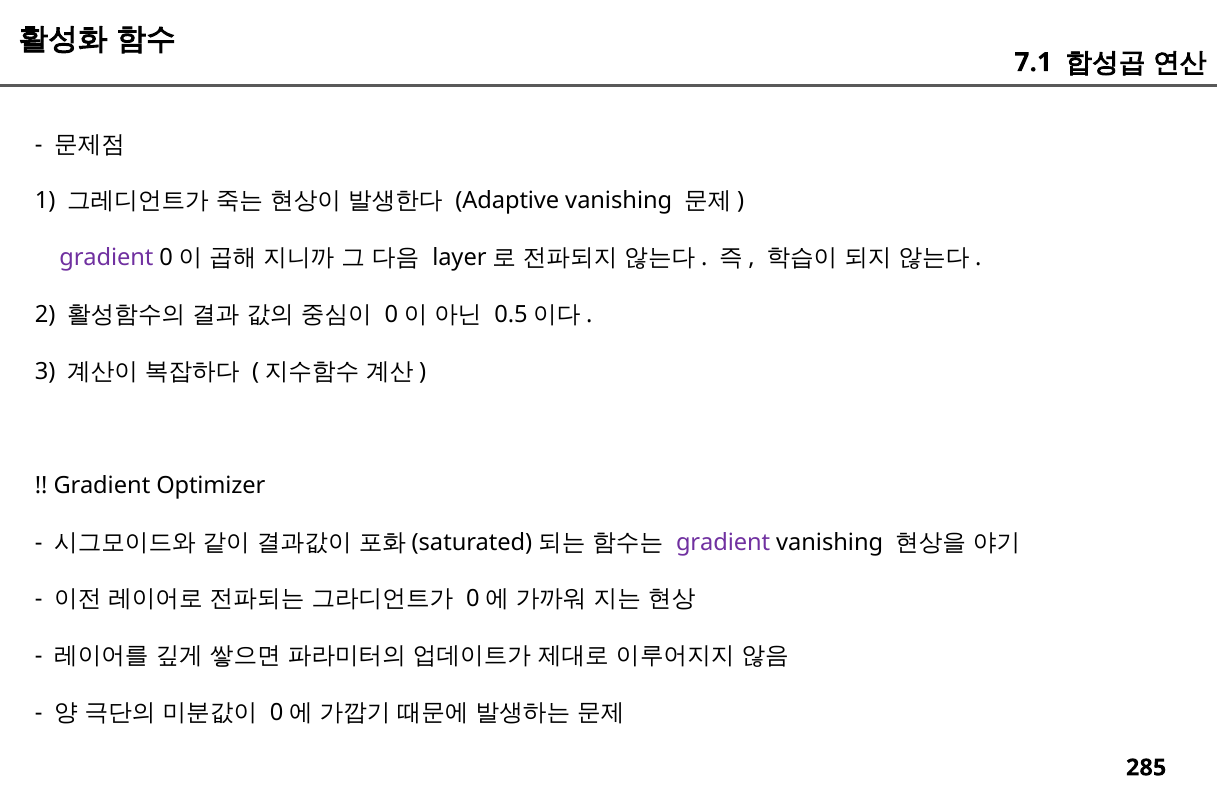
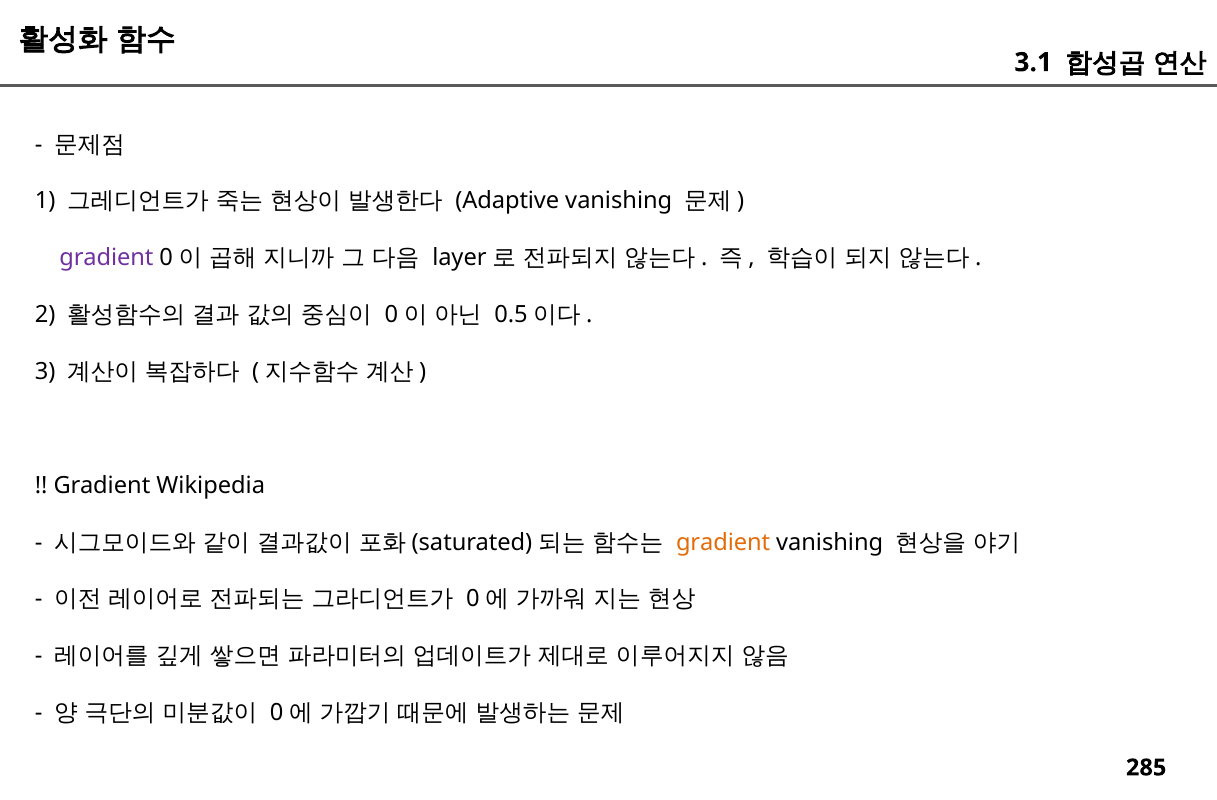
7.1: 7.1 -> 3.1 (1033, 62)
Optimizer: Optimizer -> Wikipedia (211, 485)
gradient colour: purple -> orange (723, 542)
